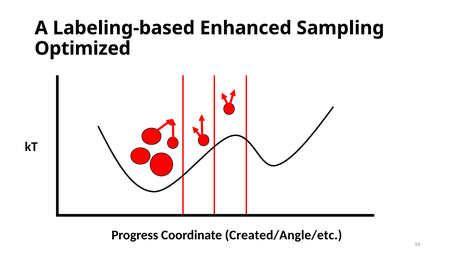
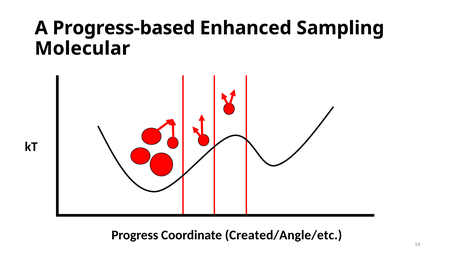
Labeling-based: Labeling-based -> Progress-based (124, 28)
Optimized: Optimized -> Molecular (82, 48)
